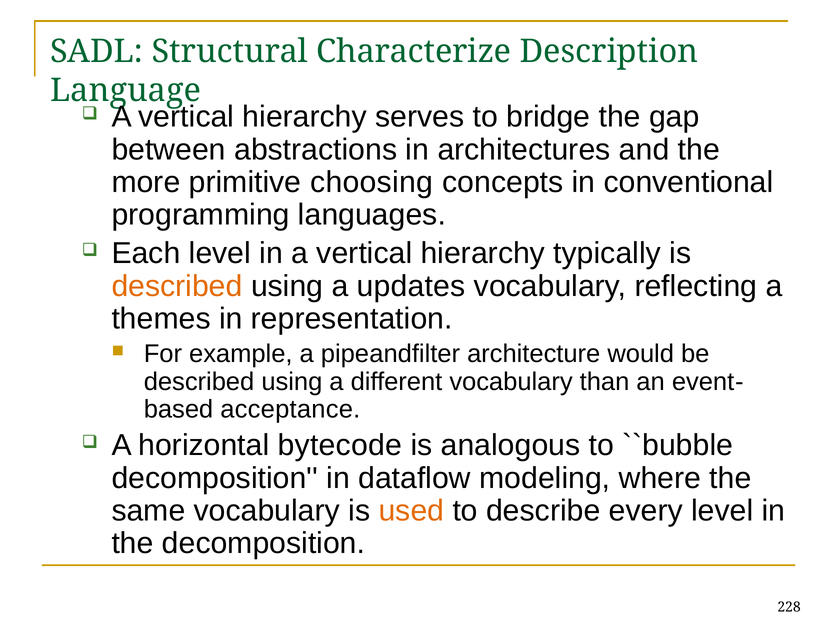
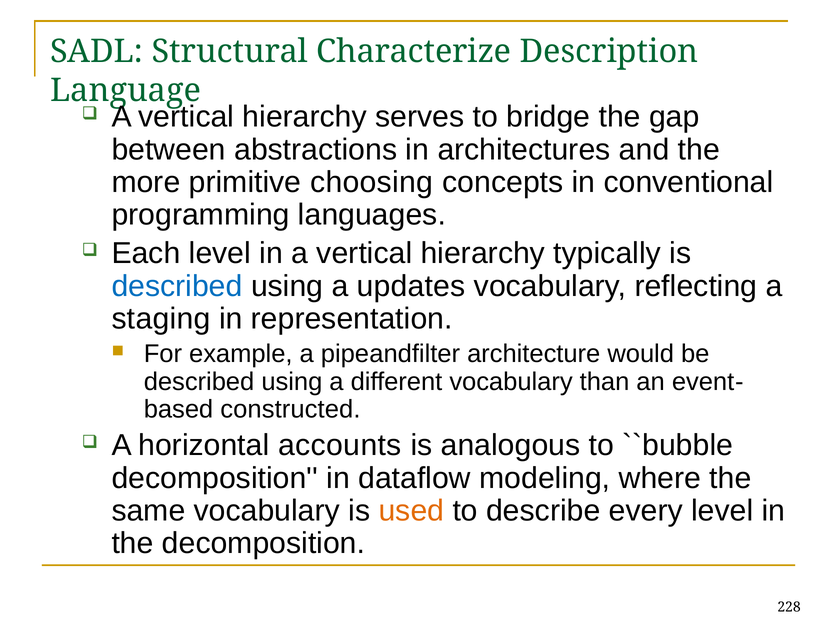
described colour: orange -> blue (177, 286)
themes: themes -> staging (161, 319)
acceptance: acceptance -> constructed (290, 409)
bytecode: bytecode -> accounts (340, 445)
